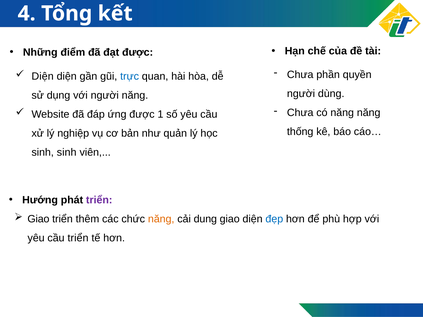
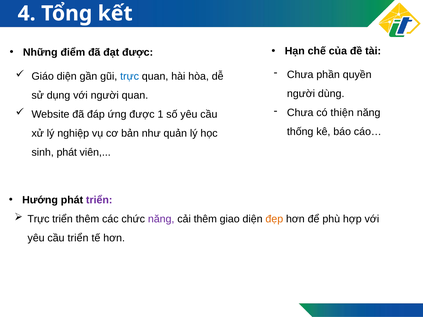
Diện: Diện -> Giáo (43, 76)
người năng: năng -> quan (135, 95)
có năng: năng -> thiện (342, 113)
sinh sinh: sinh -> phát (67, 153)
Giao: Giao -> Trực (38, 219)
năng colour: orange -> purple (161, 219)
cải dung: dung -> thêm (205, 219)
đẹp colour: blue -> orange (274, 219)
